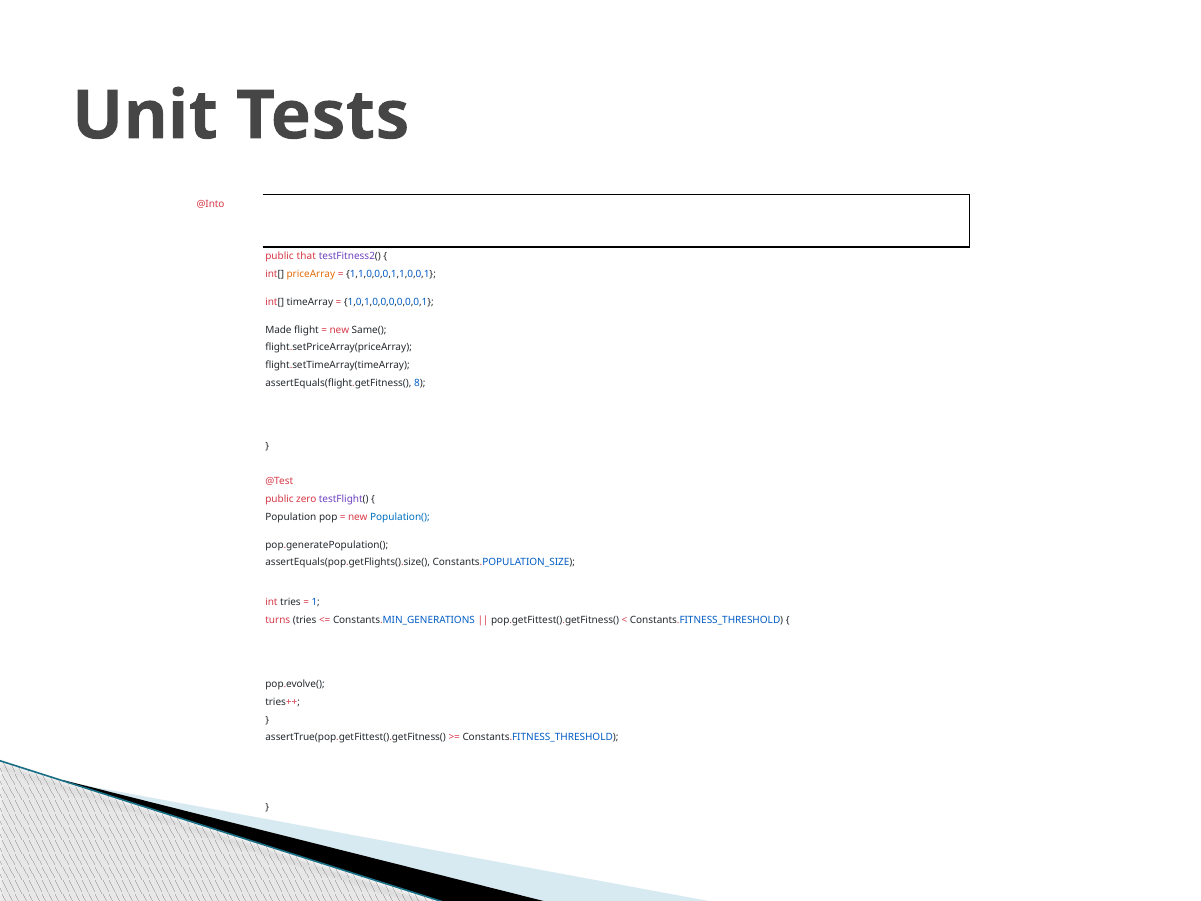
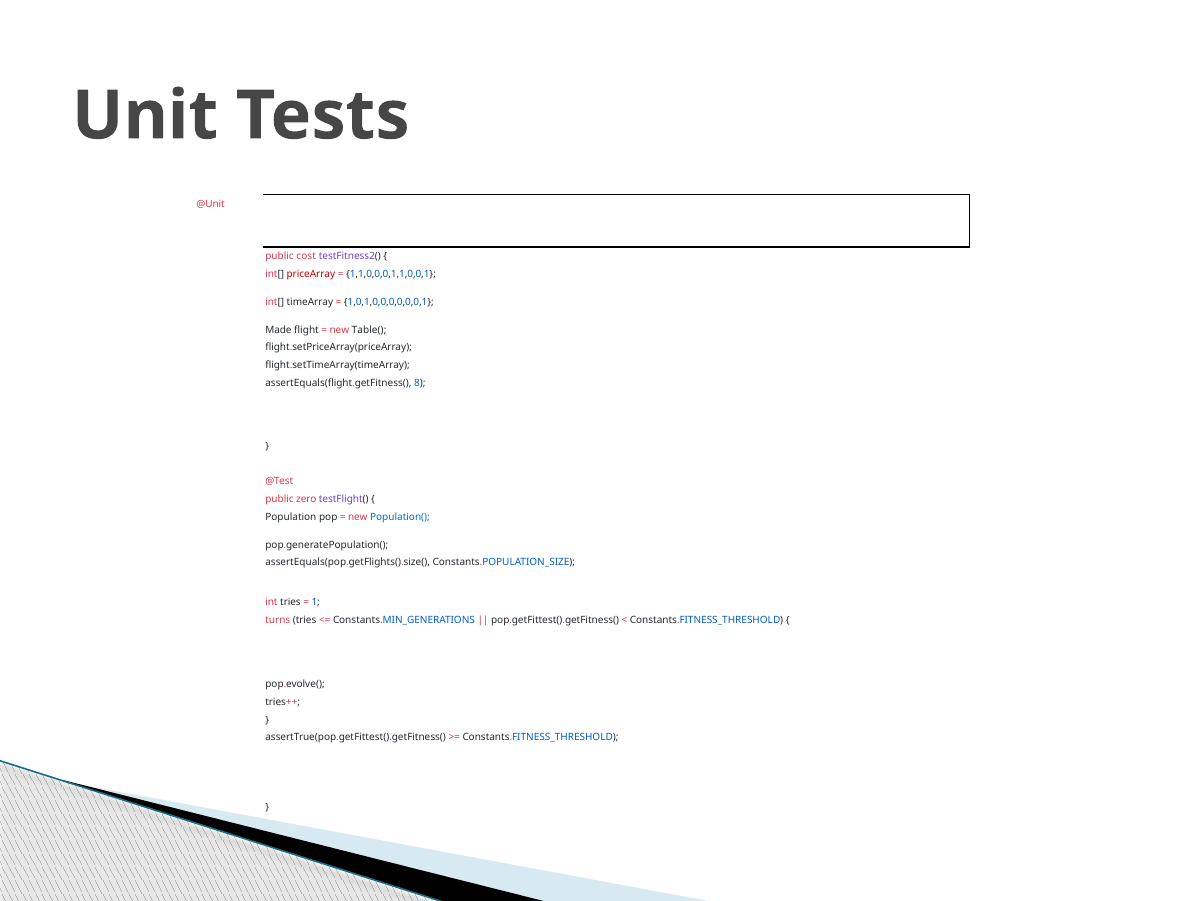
@Into: @Into -> @Unit (211, 204)
that: that -> cost (306, 256)
priceArray colour: orange -> red (311, 274)
Same(: Same( -> Table( (369, 330)
